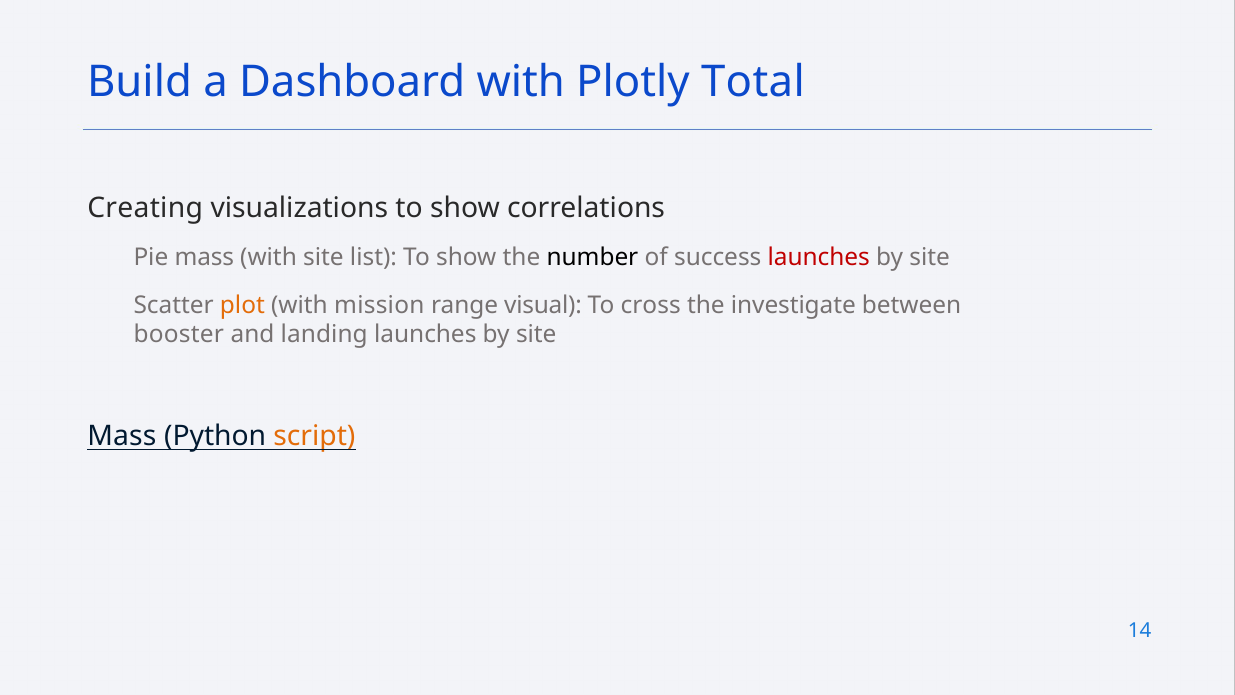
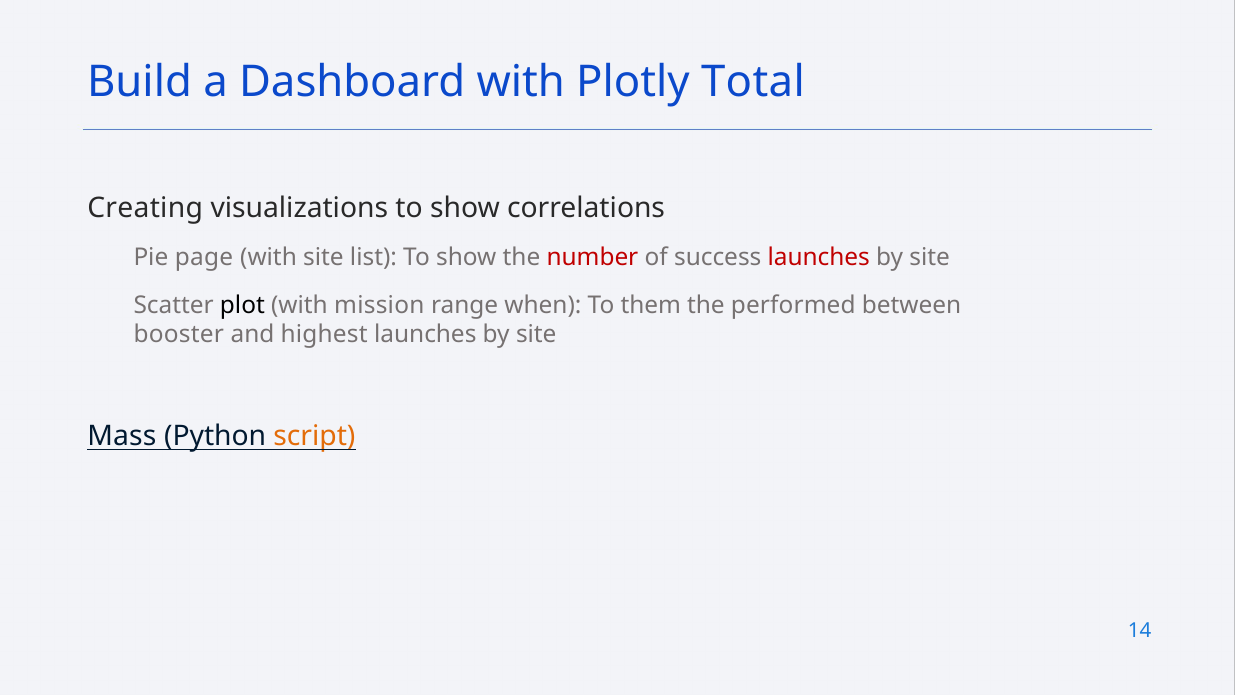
Pie mass: mass -> page (204, 258)
number colour: black -> red (592, 258)
plot colour: orange -> black (242, 305)
visual: visual -> when (543, 305)
cross: cross -> them (651, 305)
investigate: investigate -> performed (793, 305)
landing: landing -> highest (324, 334)
